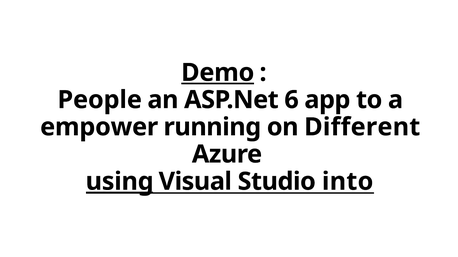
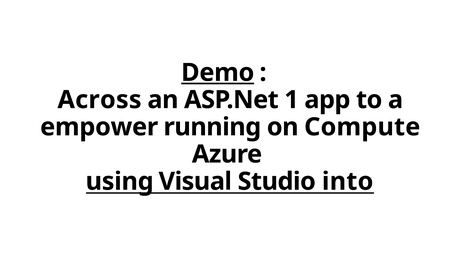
People: People -> Across (100, 100)
6: 6 -> 1 (292, 100)
Different: Different -> Compute (362, 127)
using underline: present -> none (120, 182)
